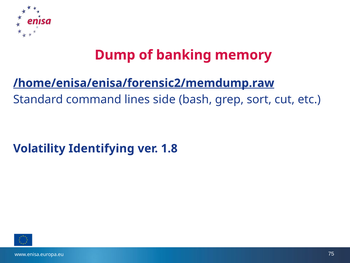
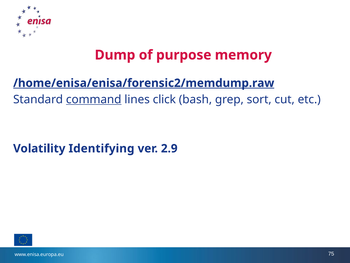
banking: banking -> purpose (184, 55)
command underline: none -> present (94, 99)
side: side -> click (164, 99)
1.8: 1.8 -> 2.9 (169, 148)
